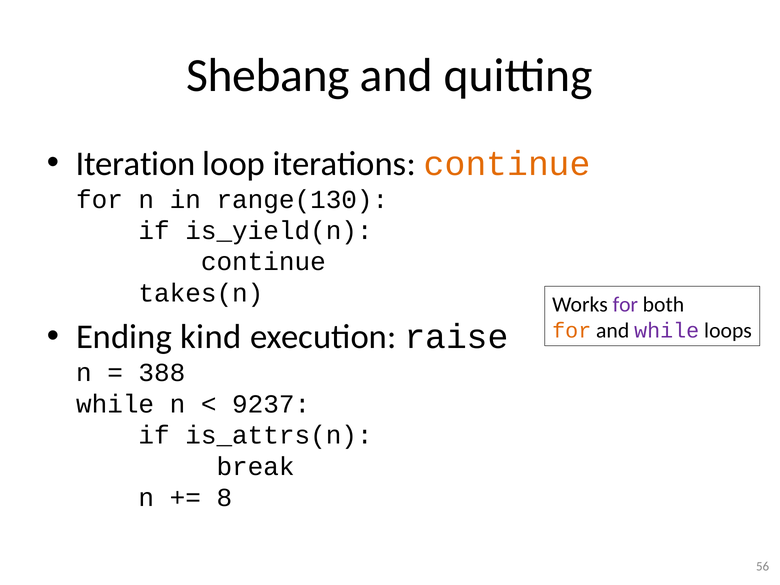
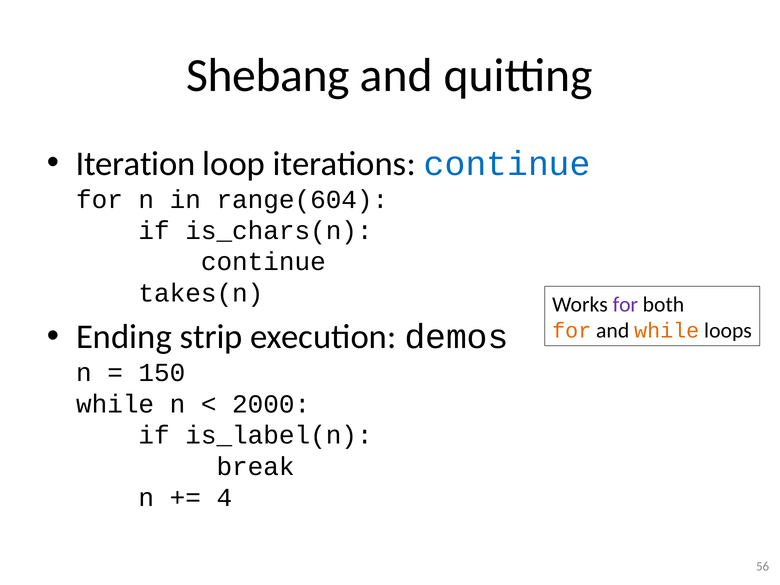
continue colour: orange -> blue (507, 164)
range(130: range(130 -> range(604 (302, 199)
is_yield(n: is_yield(n -> is_chars(n (279, 231)
kind: kind -> strip (211, 337)
raise: raise -> demos (457, 337)
while colour: purple -> orange (667, 331)
388: 388 -> 150 (162, 373)
9237: 9237 -> 2000 (271, 404)
is_attrs(n: is_attrs(n -> is_label(n (279, 435)
8: 8 -> 4 (224, 498)
